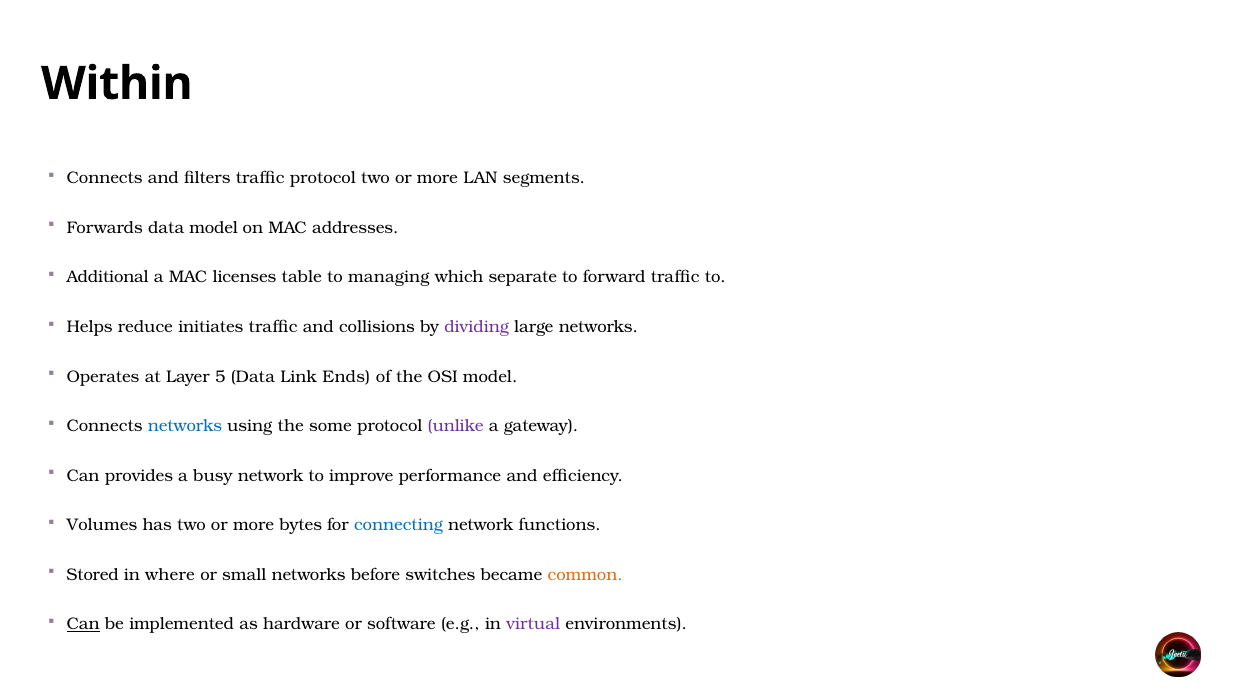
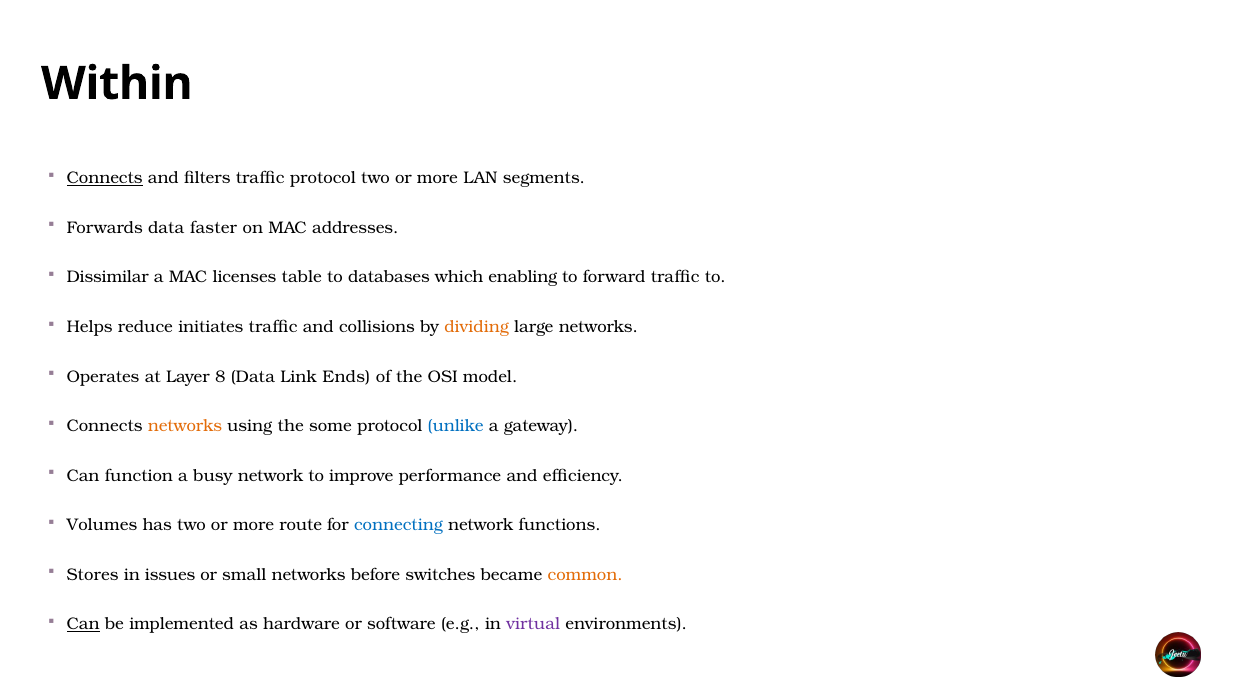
Connects underline: none -> present (105, 178)
data model: model -> faster (214, 228)
Additional: Additional -> Dissimilar (108, 277)
managing: managing -> databases (389, 277)
separate: separate -> enabling (523, 277)
dividing colour: purple -> orange (477, 327)
5: 5 -> 8 (220, 376)
networks colour: blue -> orange (185, 426)
unlike colour: purple -> blue (456, 426)
provides: provides -> function (139, 475)
bytes: bytes -> route (301, 525)
Stored: Stored -> Stores (93, 575)
where: where -> issues (170, 575)
